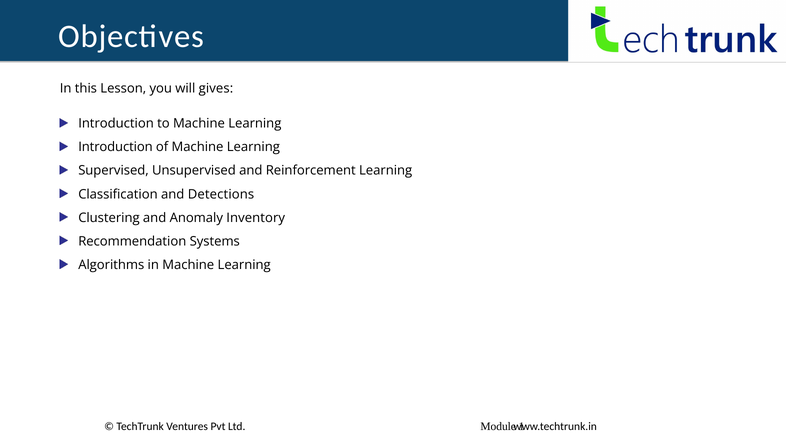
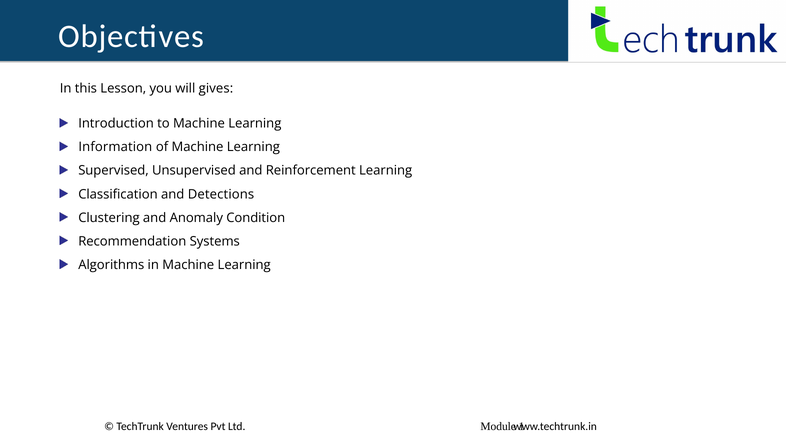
Introduction: Introduction -> Information (115, 147)
Inventory: Inventory -> Condition (256, 218)
